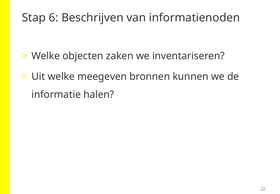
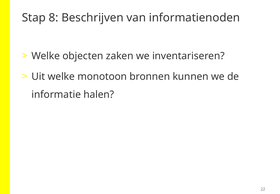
6: 6 -> 8 (54, 18)
meegeven: meegeven -> monotoon (102, 76)
